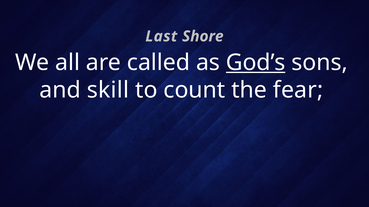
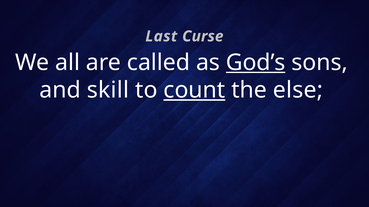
Shore: Shore -> Curse (203, 36)
count underline: none -> present (194, 90)
fear: fear -> else (298, 90)
